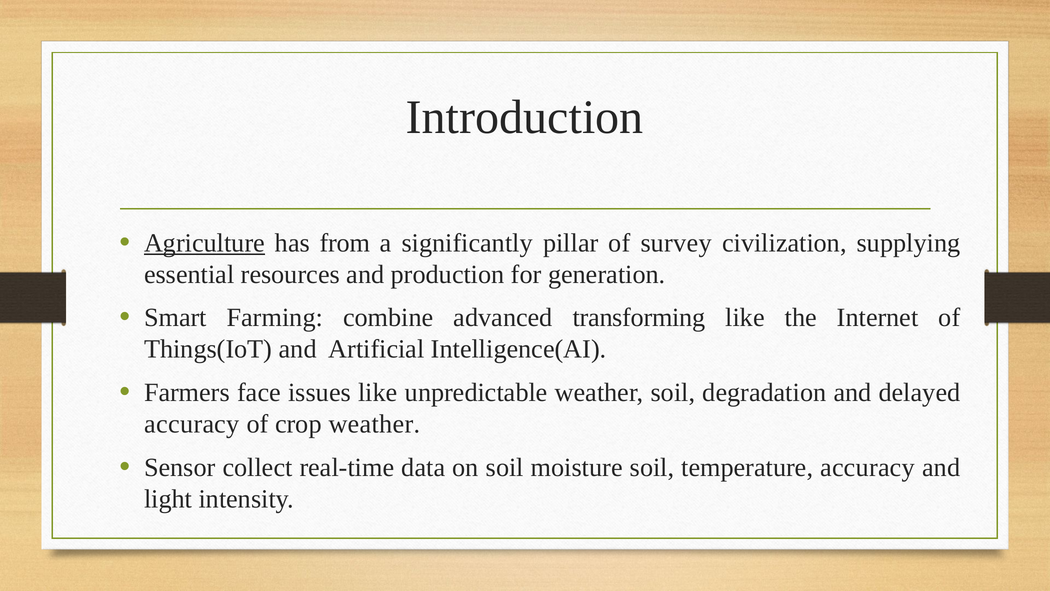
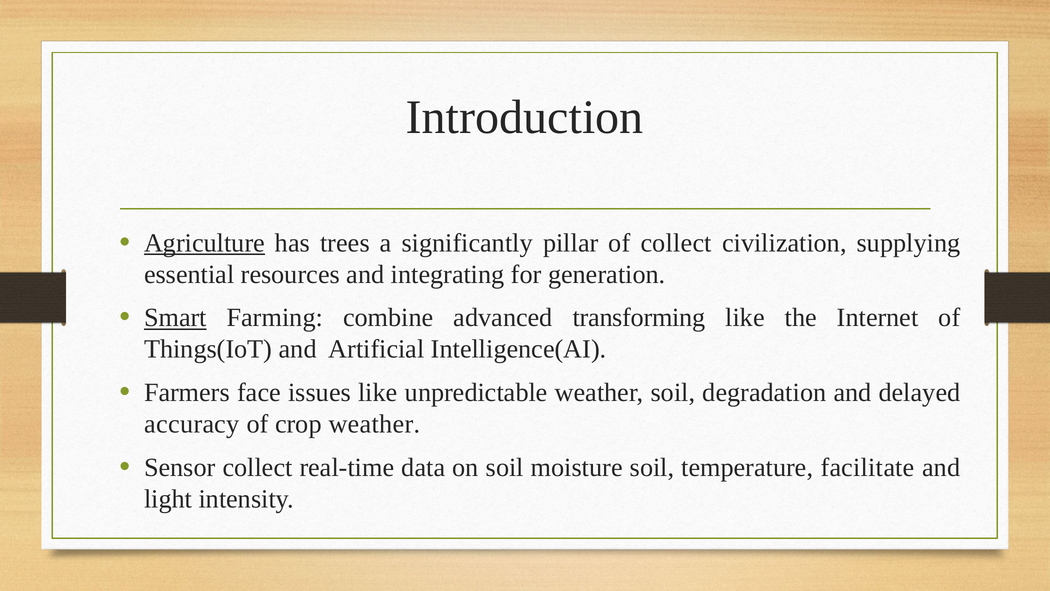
from: from -> trees (345, 243)
of survey: survey -> collect (676, 243)
production: production -> integrating (448, 274)
Smart underline: none -> present (175, 318)
temperature accuracy: accuracy -> facilitate (868, 467)
